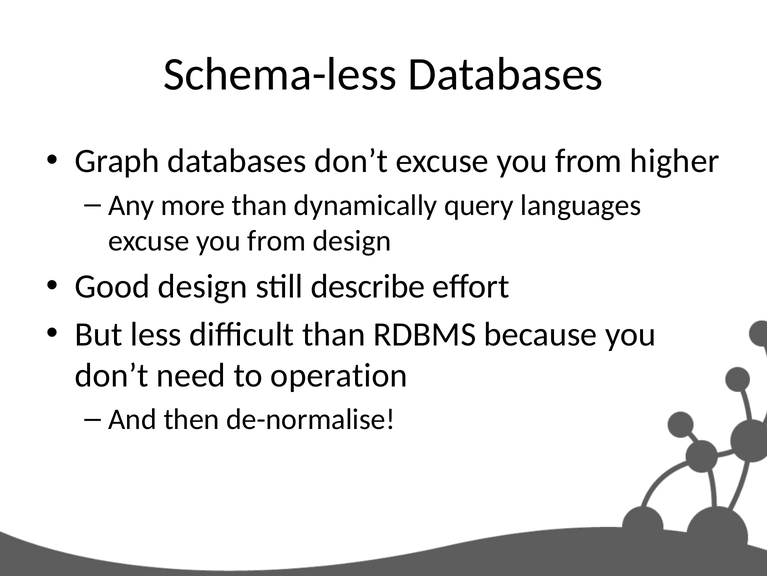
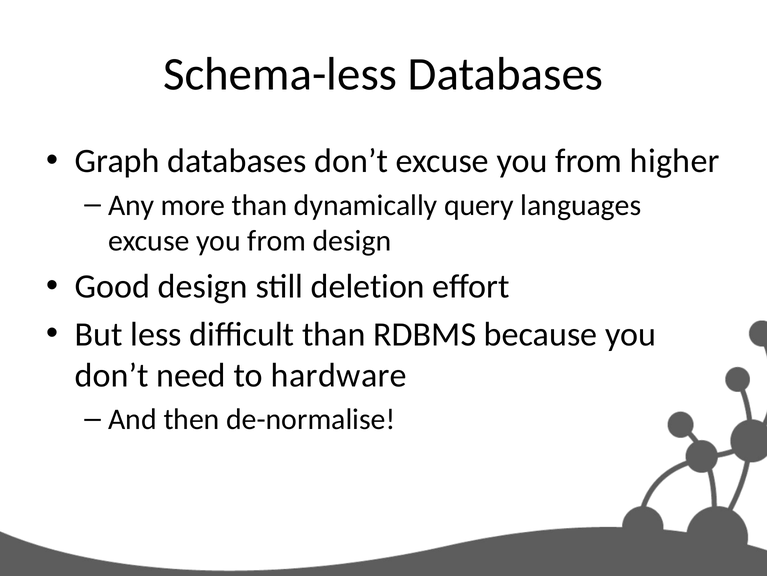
describe: describe -> deletion (368, 286)
operation: operation -> hardware (339, 375)
